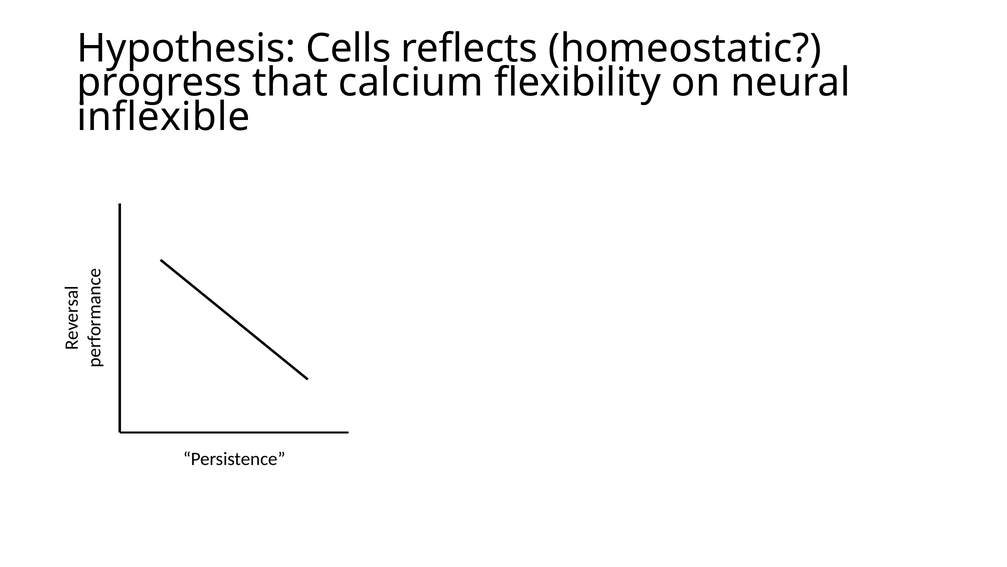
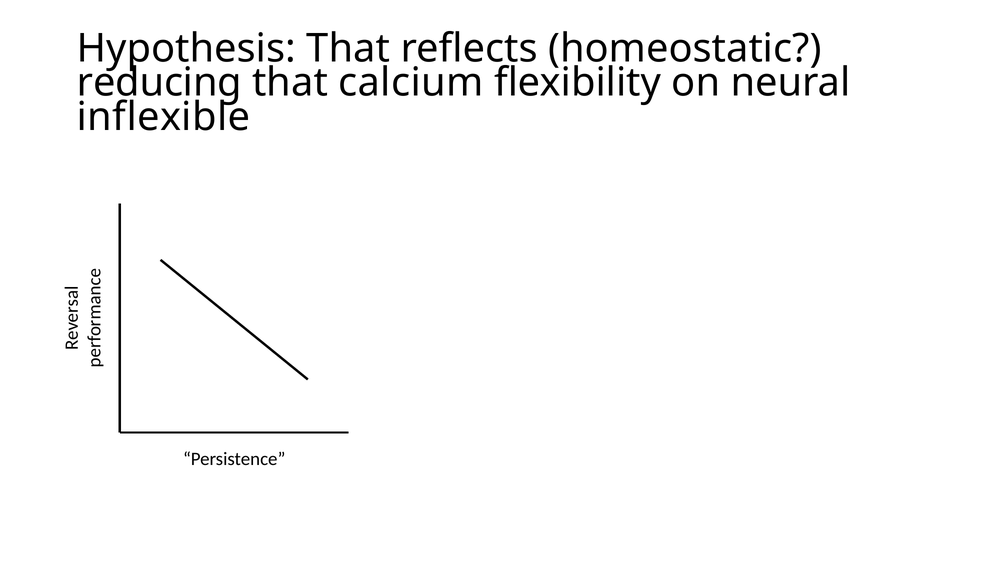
Hypothesis Cells: Cells -> That (348, 48)
progress: progress -> reducing (159, 83)
